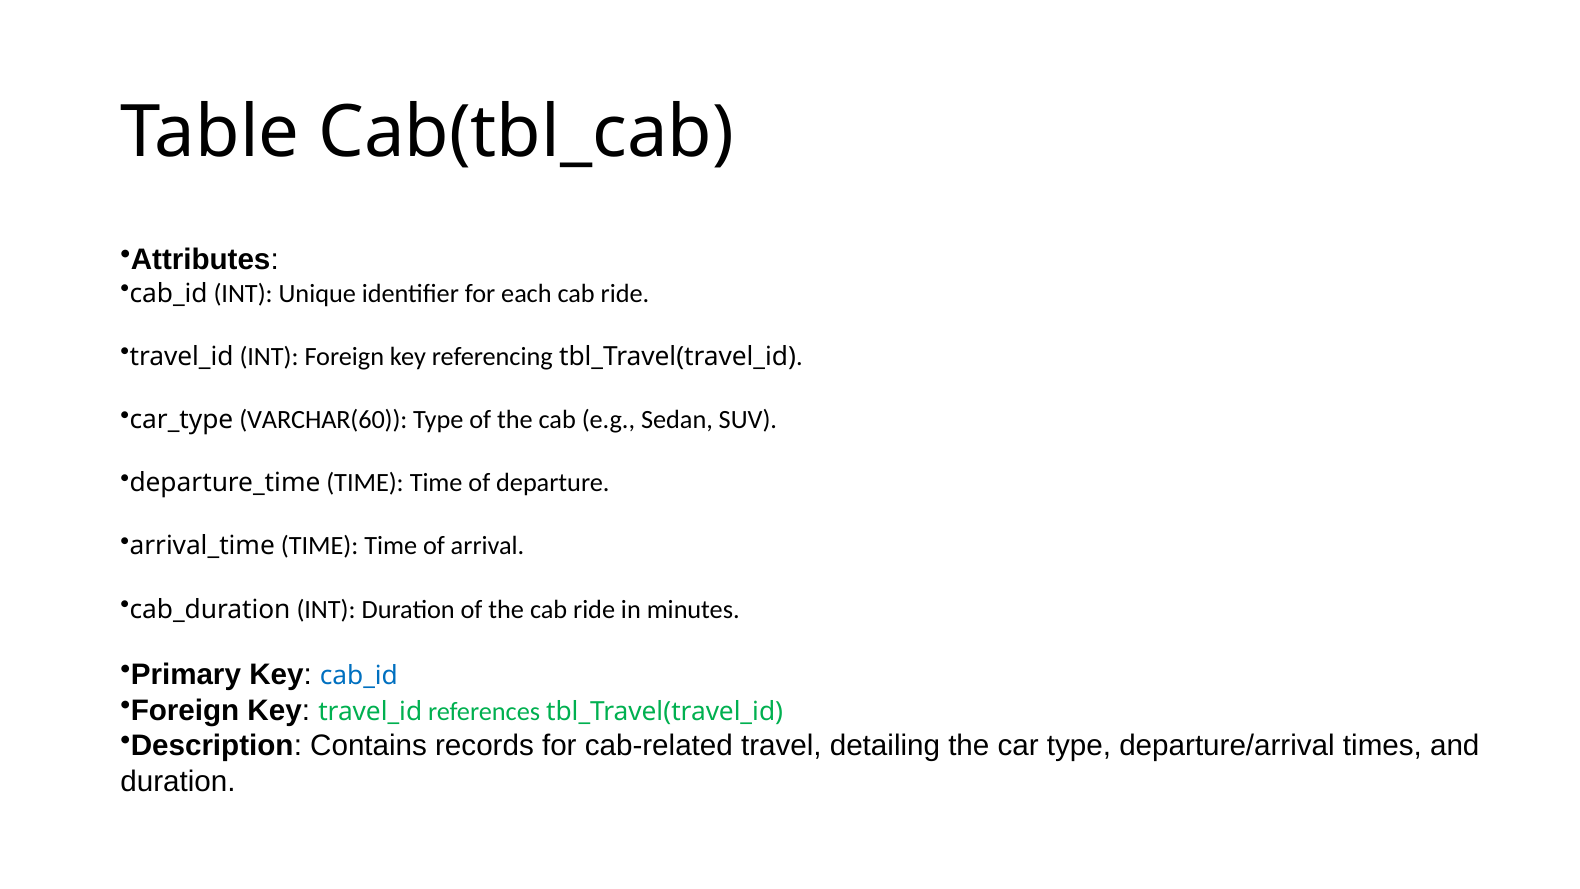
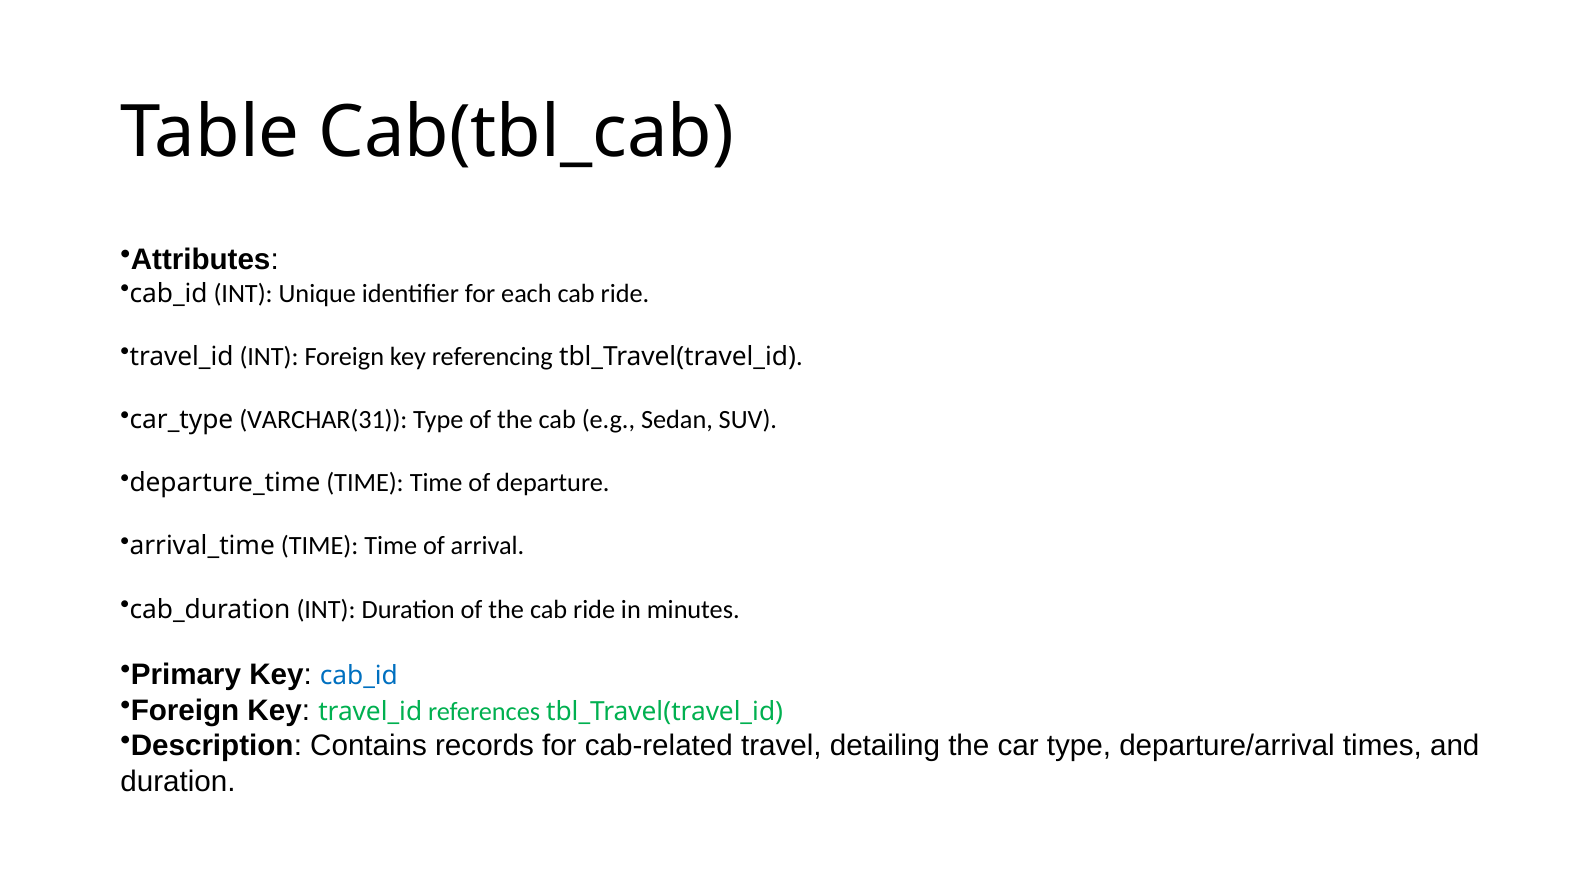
VARCHAR(60: VARCHAR(60 -> VARCHAR(31 (323, 420)
